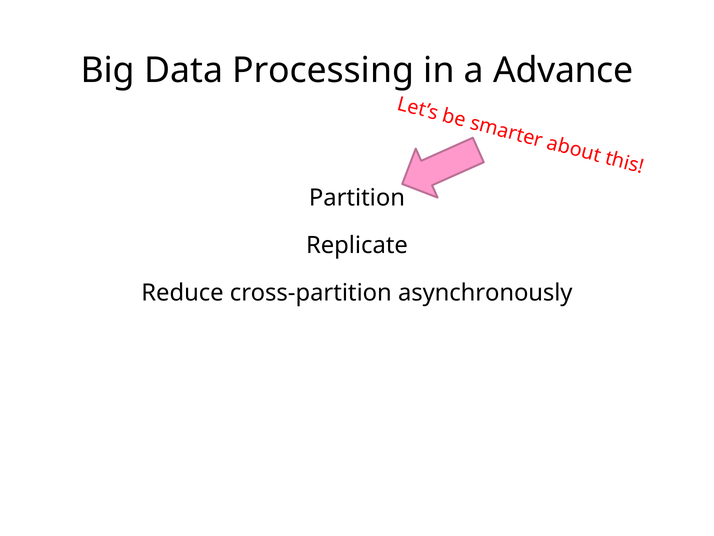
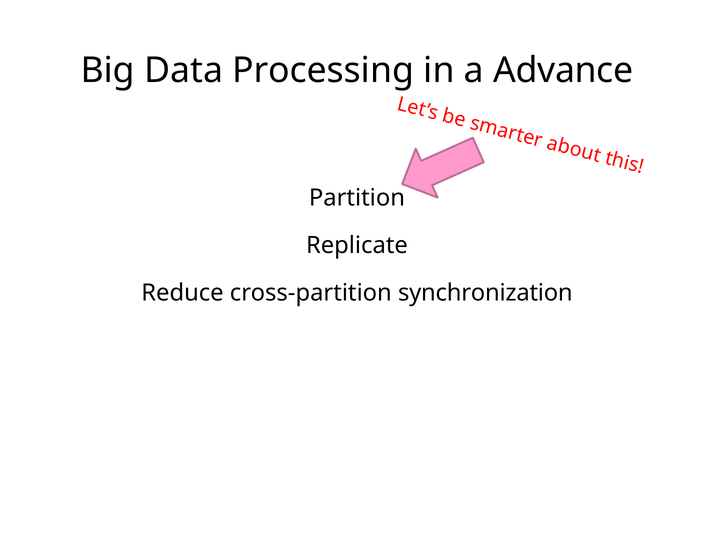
asynchronously: asynchronously -> synchronization (485, 293)
